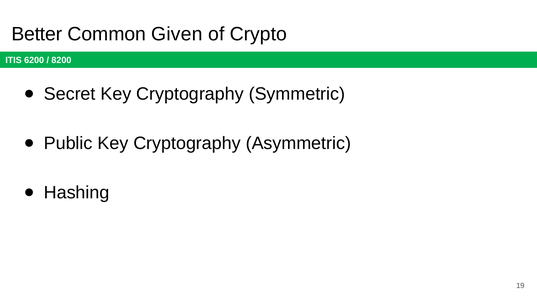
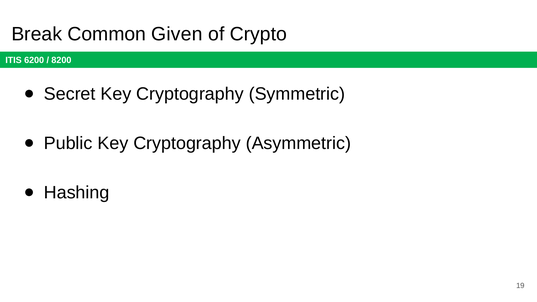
Better: Better -> Break (37, 34)
